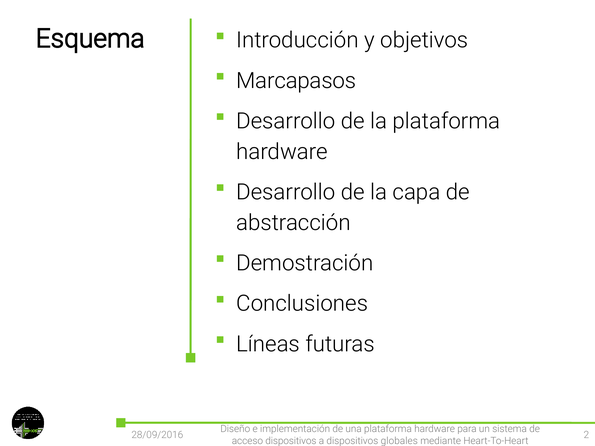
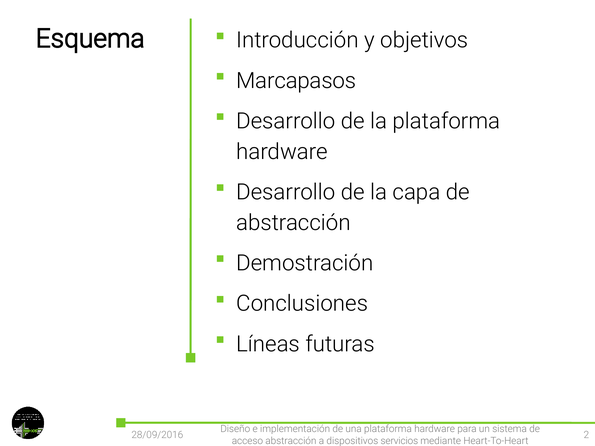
acceso dispositivos: dispositivos -> abstracción (291, 441)
globales: globales -> servicios (399, 441)
